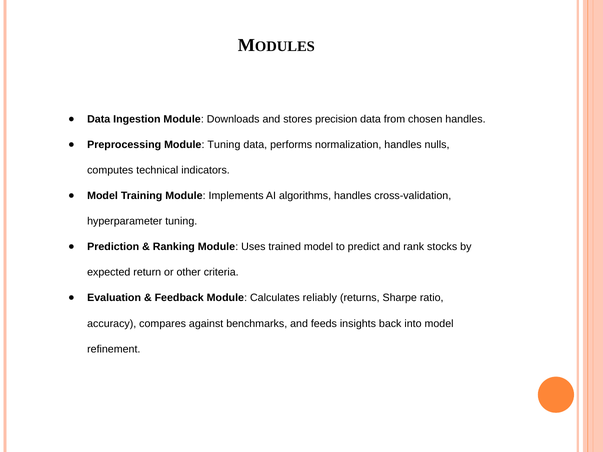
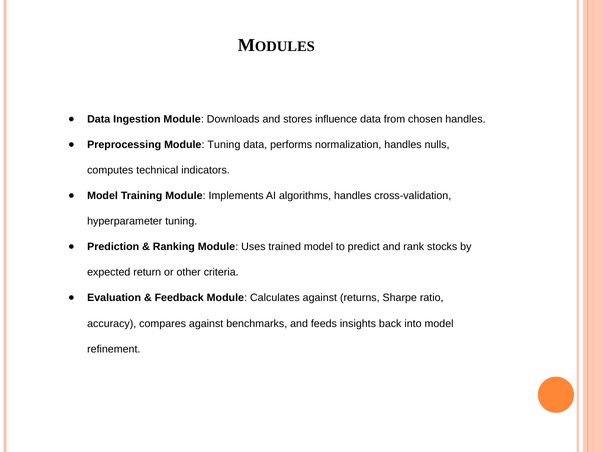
precision: precision -> influence (336, 119)
Calculates reliably: reliably -> against (320, 298)
